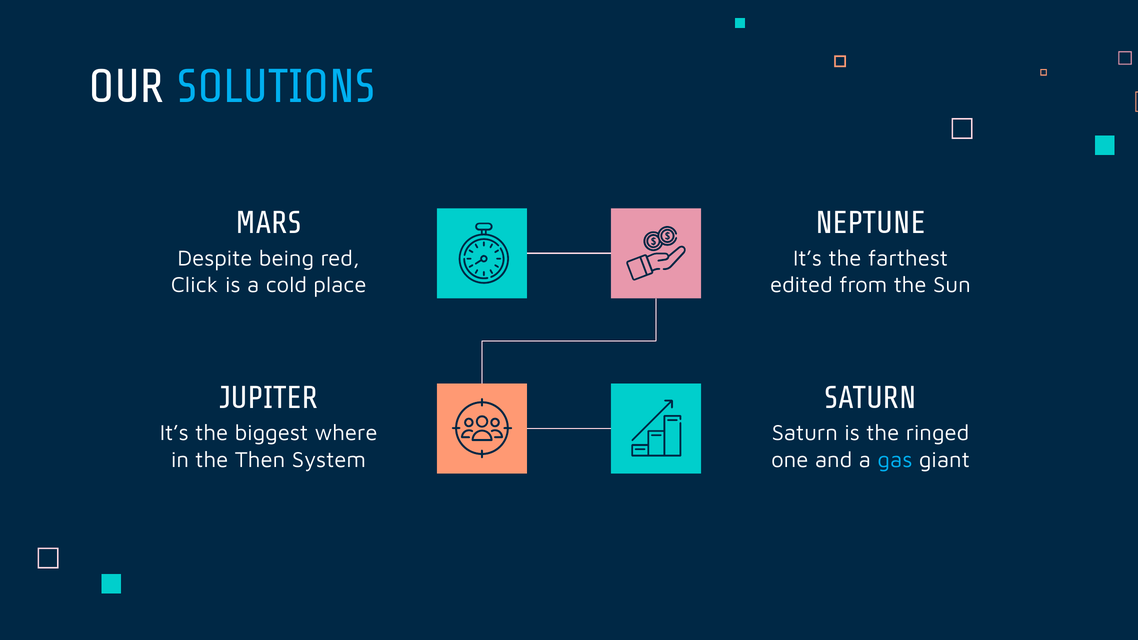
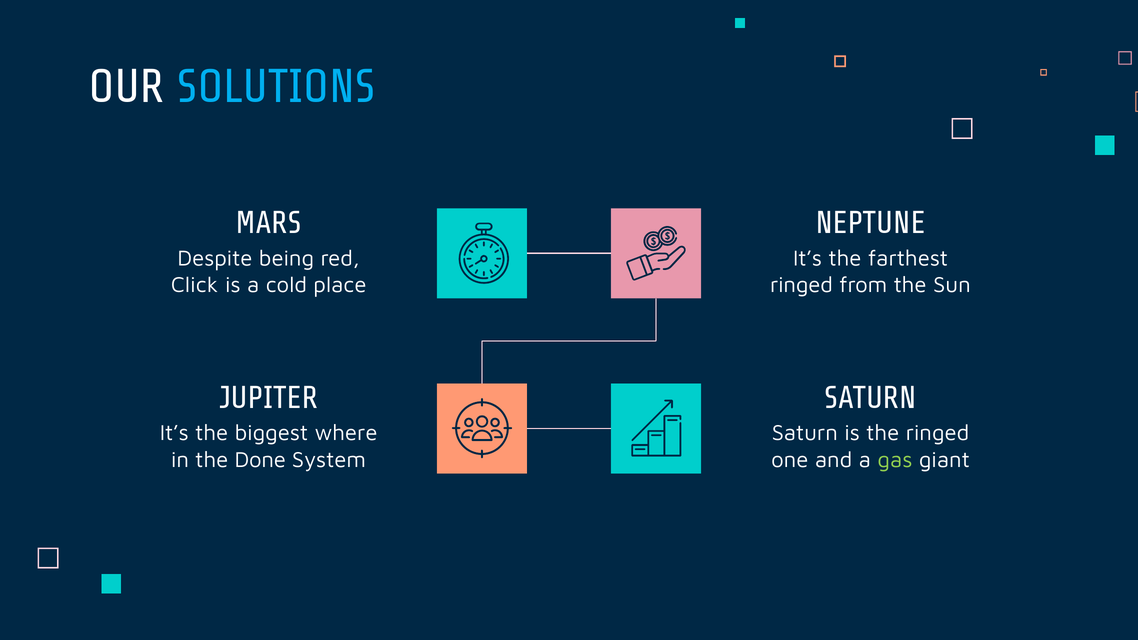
edited: edited -> ringed (801, 285)
Then: Then -> Done (260, 460)
gas colour: light blue -> light green (895, 460)
